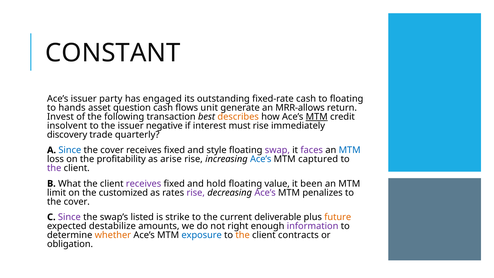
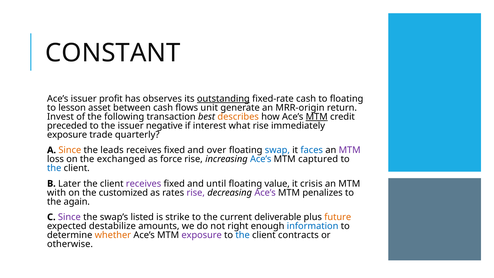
party: party -> profit (111, 99)
engaged: engaged -> observes (162, 99)
outstanding underline: none -> present (223, 99)
hands: hands -> lesson (72, 108)
question: question -> between (132, 108)
MRR-allows: MRR-allows -> MRR-origin (300, 108)
insolvent: insolvent -> preceded (67, 126)
must: must -> what (240, 126)
discovery: discovery -> exposure (67, 135)
Since colour: blue -> orange (70, 150)
cover: cover -> leads (112, 150)
style: style -> over (216, 150)
swap colour: purple -> blue (277, 150)
faces colour: purple -> blue (312, 150)
MTM colour: blue -> purple (350, 150)
profitability: profitability -> exchanged (121, 159)
arise: arise -> force (171, 159)
the colour: purple -> blue (54, 168)
What: What -> Later (69, 184)
hold: hold -> until (216, 184)
been: been -> crisis (311, 184)
limit: limit -> with (57, 193)
cover: cover -> again (77, 202)
information colour: purple -> blue (313, 226)
exposure colour: blue -> purple (202, 235)
the colour: orange -> blue (243, 235)
obligation: obligation -> otherwise (70, 244)
